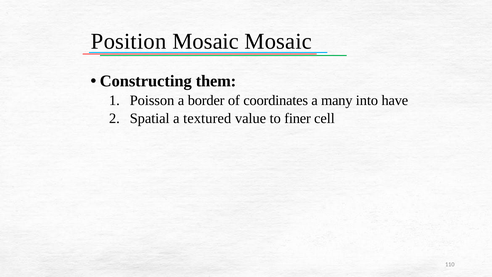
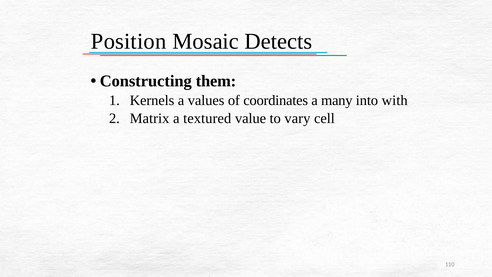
Mosaic Mosaic: Mosaic -> Detects (278, 41)
Poisson: Poisson -> Kernels (152, 100)
border: border -> values (206, 100)
have: have -> with (395, 100)
Spatial: Spatial -> Matrix (150, 118)
finer: finer -> vary (297, 118)
